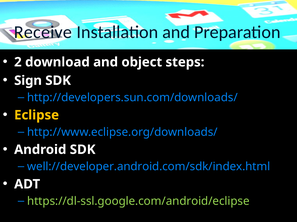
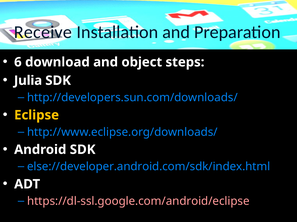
2: 2 -> 6 (18, 62)
Sign: Sign -> Julia (28, 81)
well://developer.android.com/sdk/index.html: well://developer.android.com/sdk/index.html -> else://developer.android.com/sdk/index.html (149, 167)
https://dl-ssl.google.com/android/eclipse colour: light green -> pink (138, 202)
